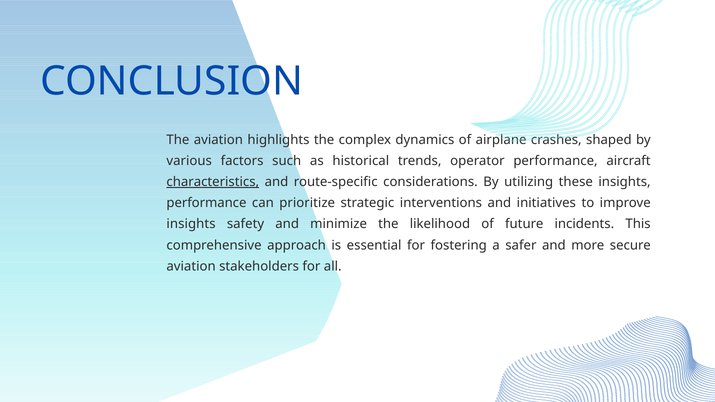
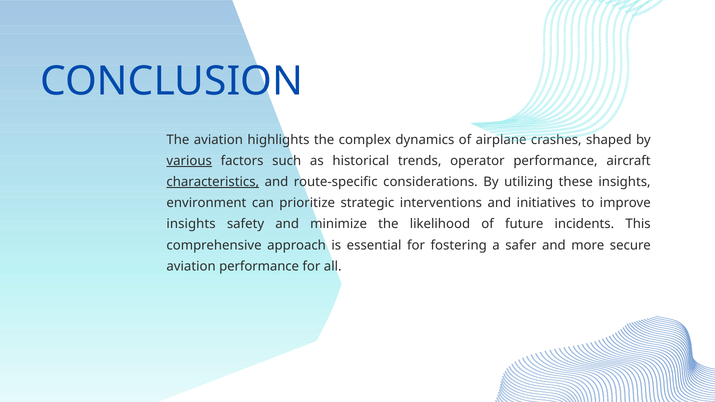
various underline: none -> present (189, 161)
performance: performance -> environment (206, 203)
aviation stakeholders: stakeholders -> performance (259, 266)
